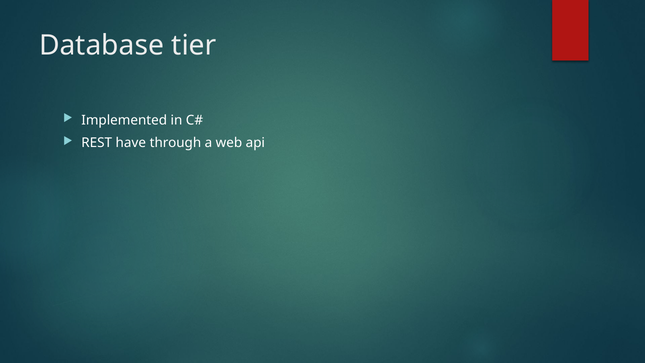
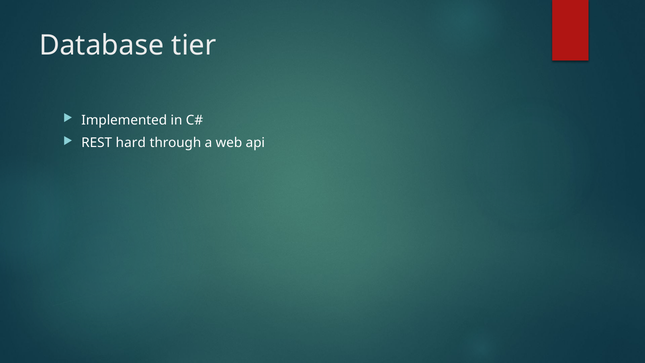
have: have -> hard (131, 143)
